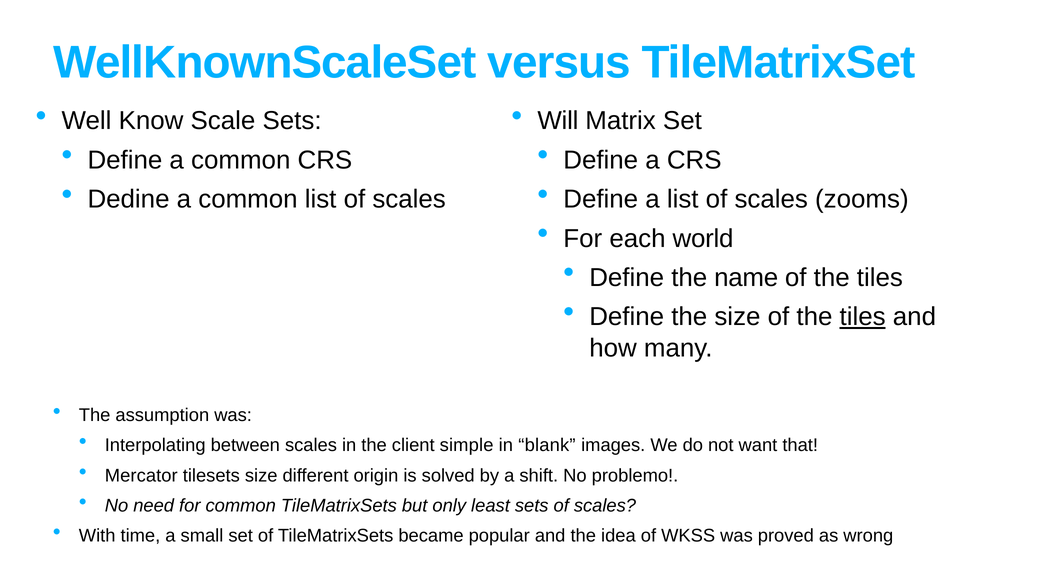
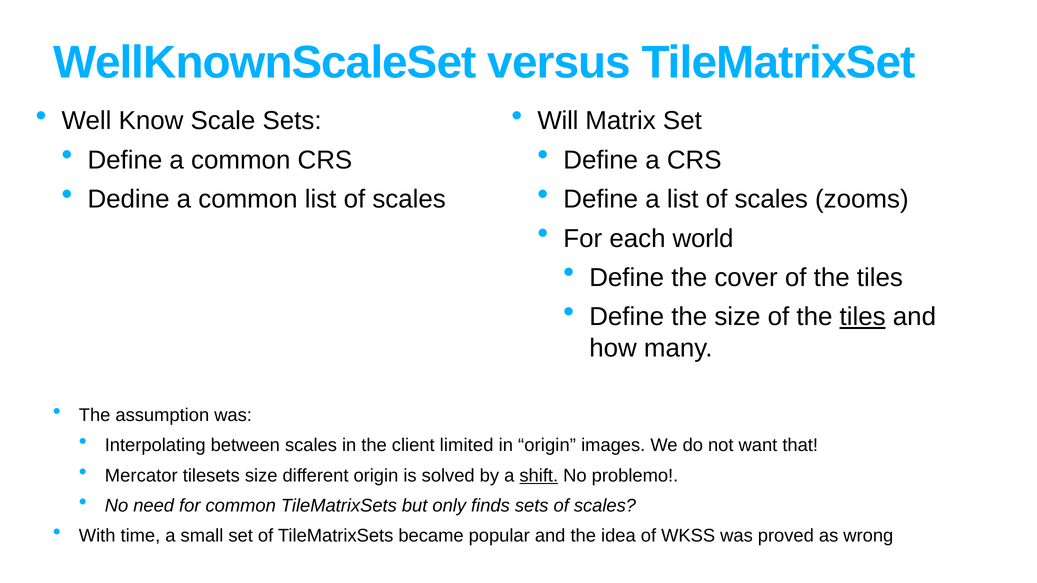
name: name -> cover (746, 278)
simple: simple -> limited (467, 446)
in blank: blank -> origin (547, 446)
shift underline: none -> present (539, 476)
least: least -> finds (490, 506)
